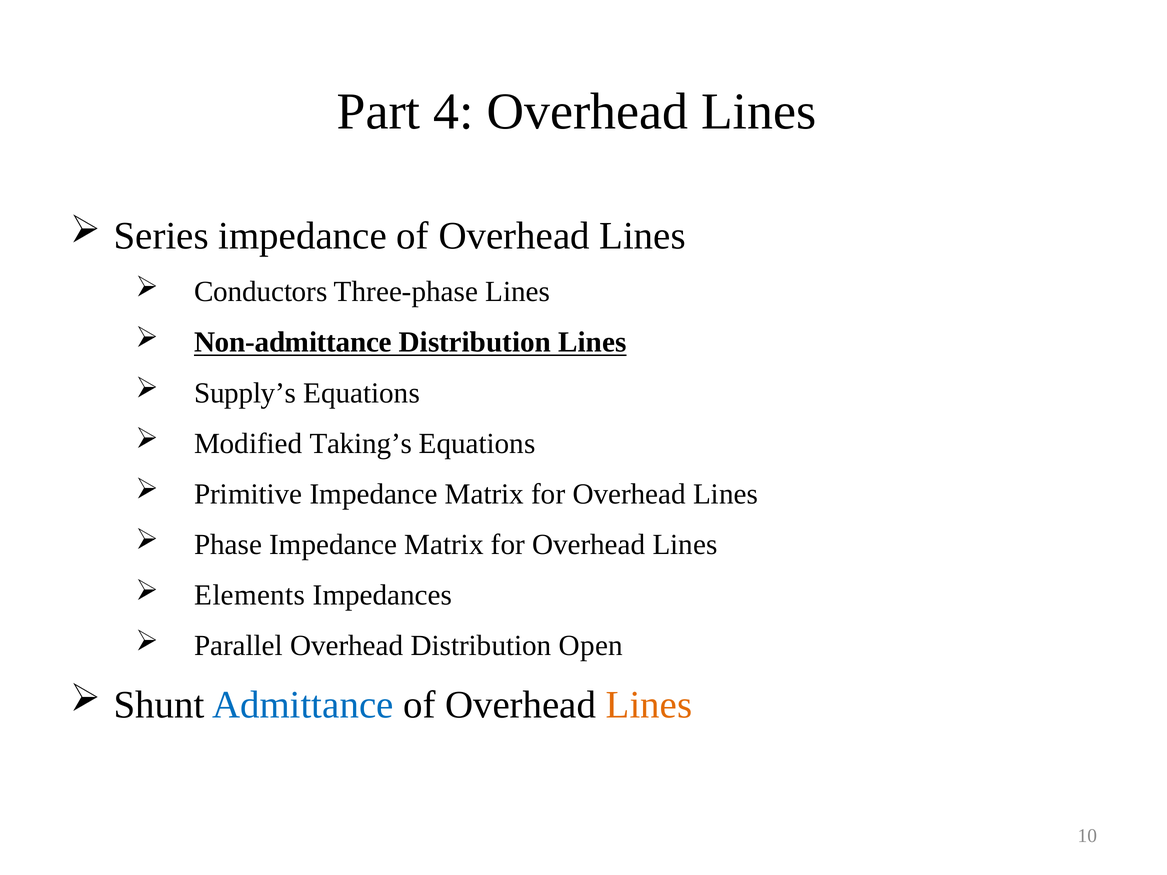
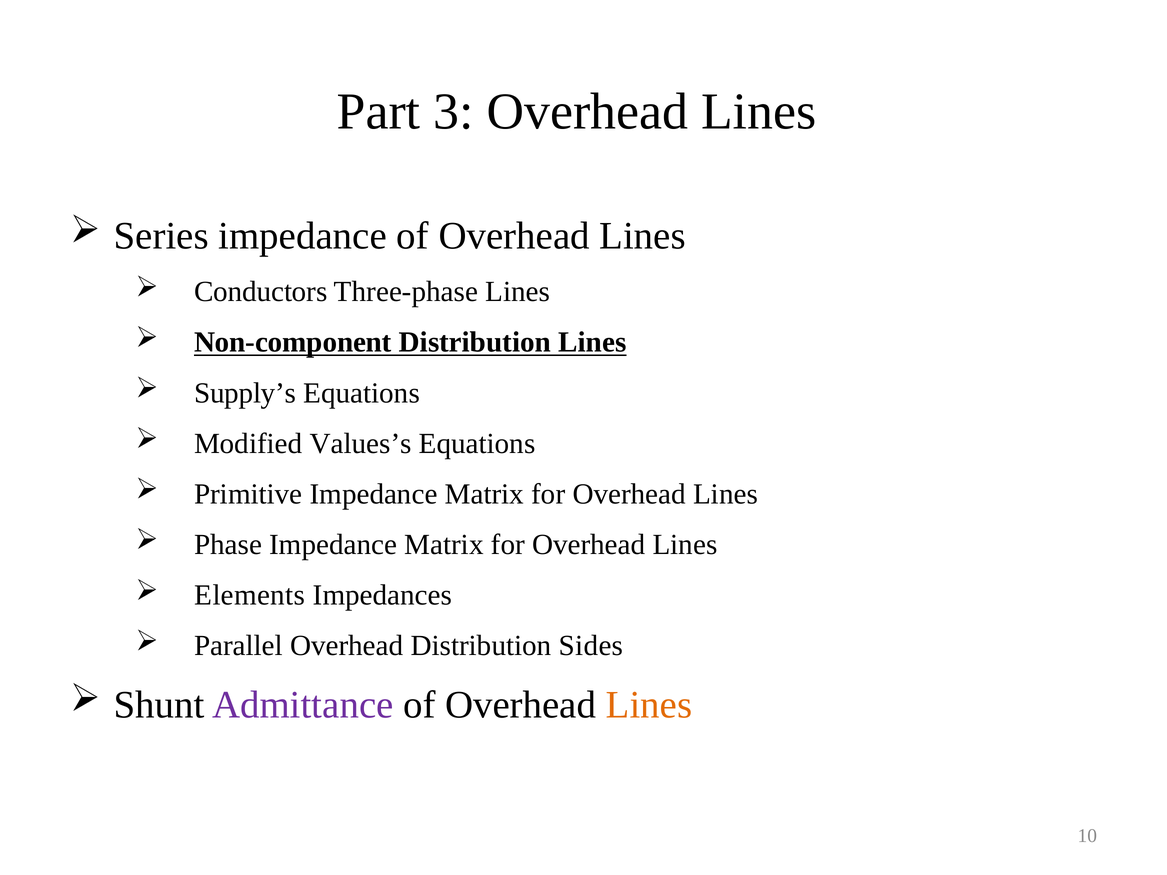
4: 4 -> 3 (454, 112)
Non-admittance: Non-admittance -> Non-component (293, 342)
Taking’s: Taking’s -> Values’s (361, 444)
Open: Open -> Sides (591, 646)
Admittance colour: blue -> purple (303, 705)
